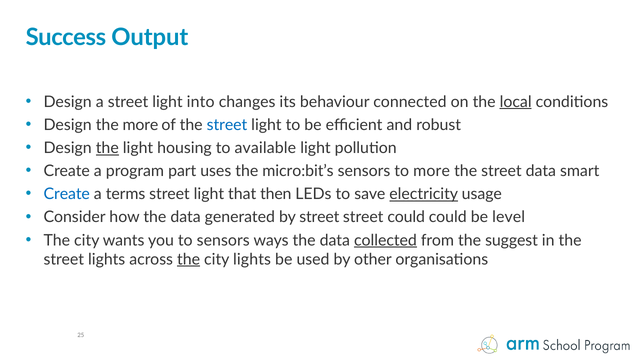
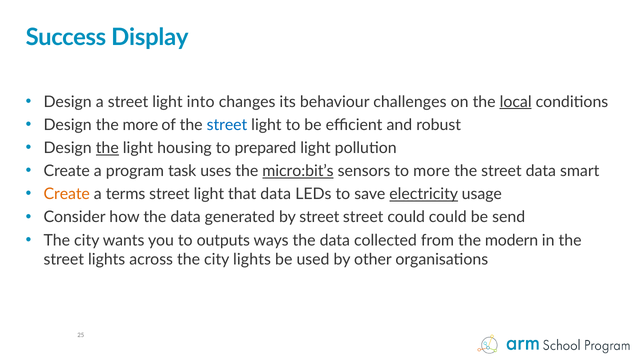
Output: Output -> Display (150, 37)
connected: connected -> challenges (410, 102)
available: available -> prepared (265, 148)
part: part -> task (182, 171)
micro:bit’s underline: none -> present (298, 171)
Create colour: blue -> orange (67, 194)
that then: then -> data (276, 194)
level: level -> send (509, 217)
to sensors: sensors -> outputs (223, 240)
collected underline: present -> none (385, 240)
suggest: suggest -> modern (512, 240)
the underline: present -> none (189, 259)
